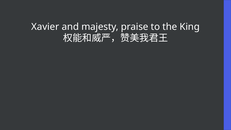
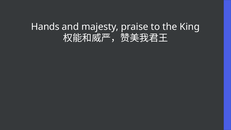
Xavier: Xavier -> Hands (45, 27)
